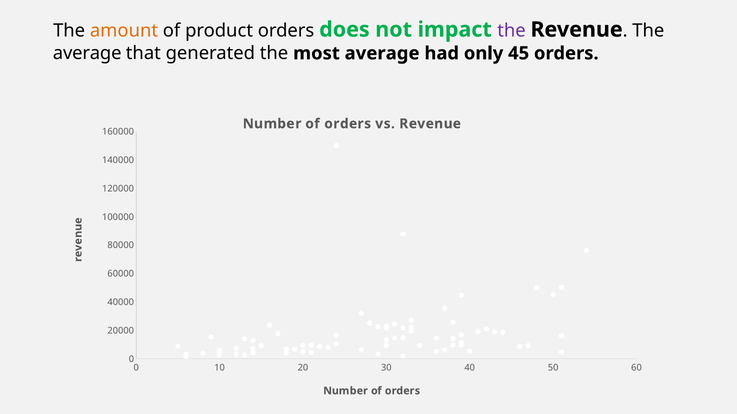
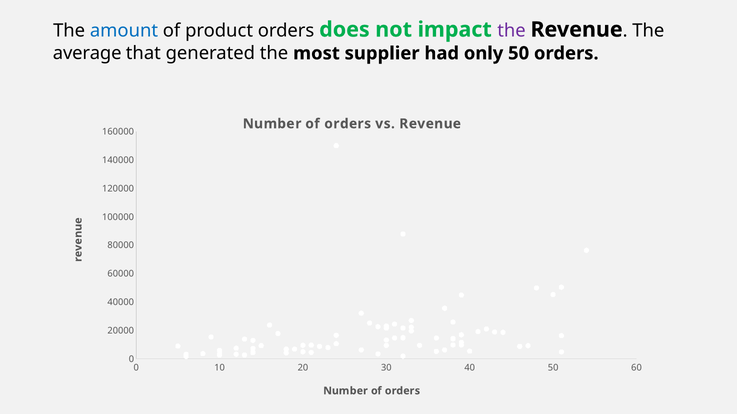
amount colour: orange -> blue (124, 31)
most average: average -> supplier (382, 53)
only 45: 45 -> 50 (519, 53)
